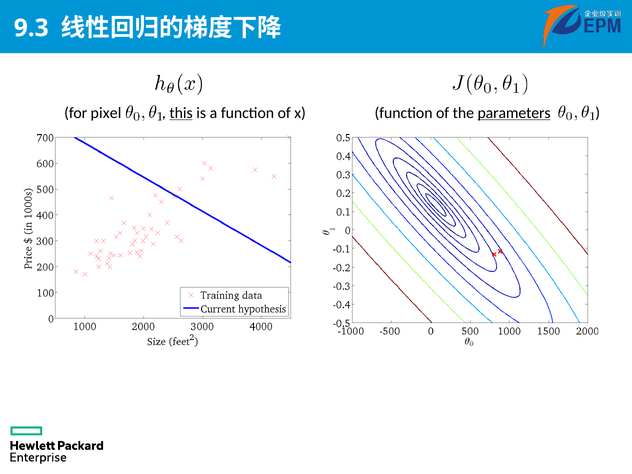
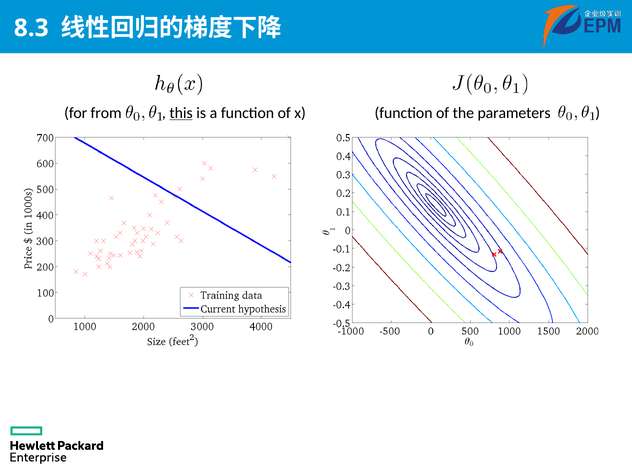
9.3: 9.3 -> 8.3 (31, 28)
pixel: pixel -> from (106, 113)
parameters underline: present -> none (514, 113)
